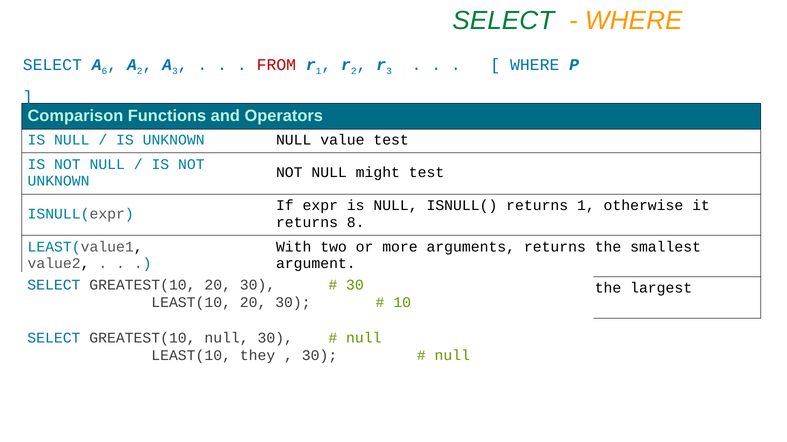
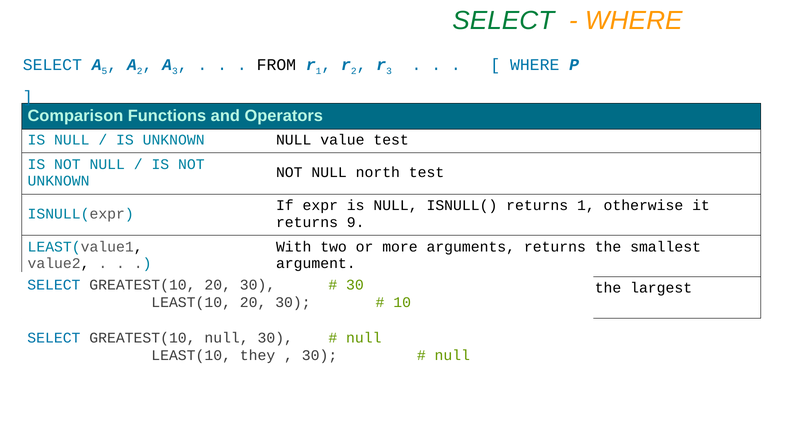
6: 6 -> 5 (104, 71)
FROM colour: red -> black (276, 65)
might: might -> north (378, 173)
8: 8 -> 9 (356, 223)
